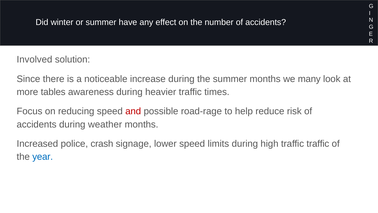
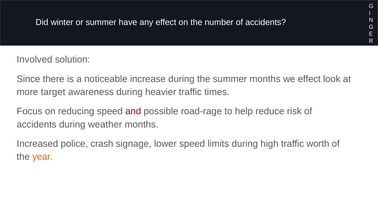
we many: many -> effect (309, 79)
tables: tables -> target (53, 92)
traffic traffic: traffic -> worth (318, 144)
year colour: blue -> orange (43, 157)
